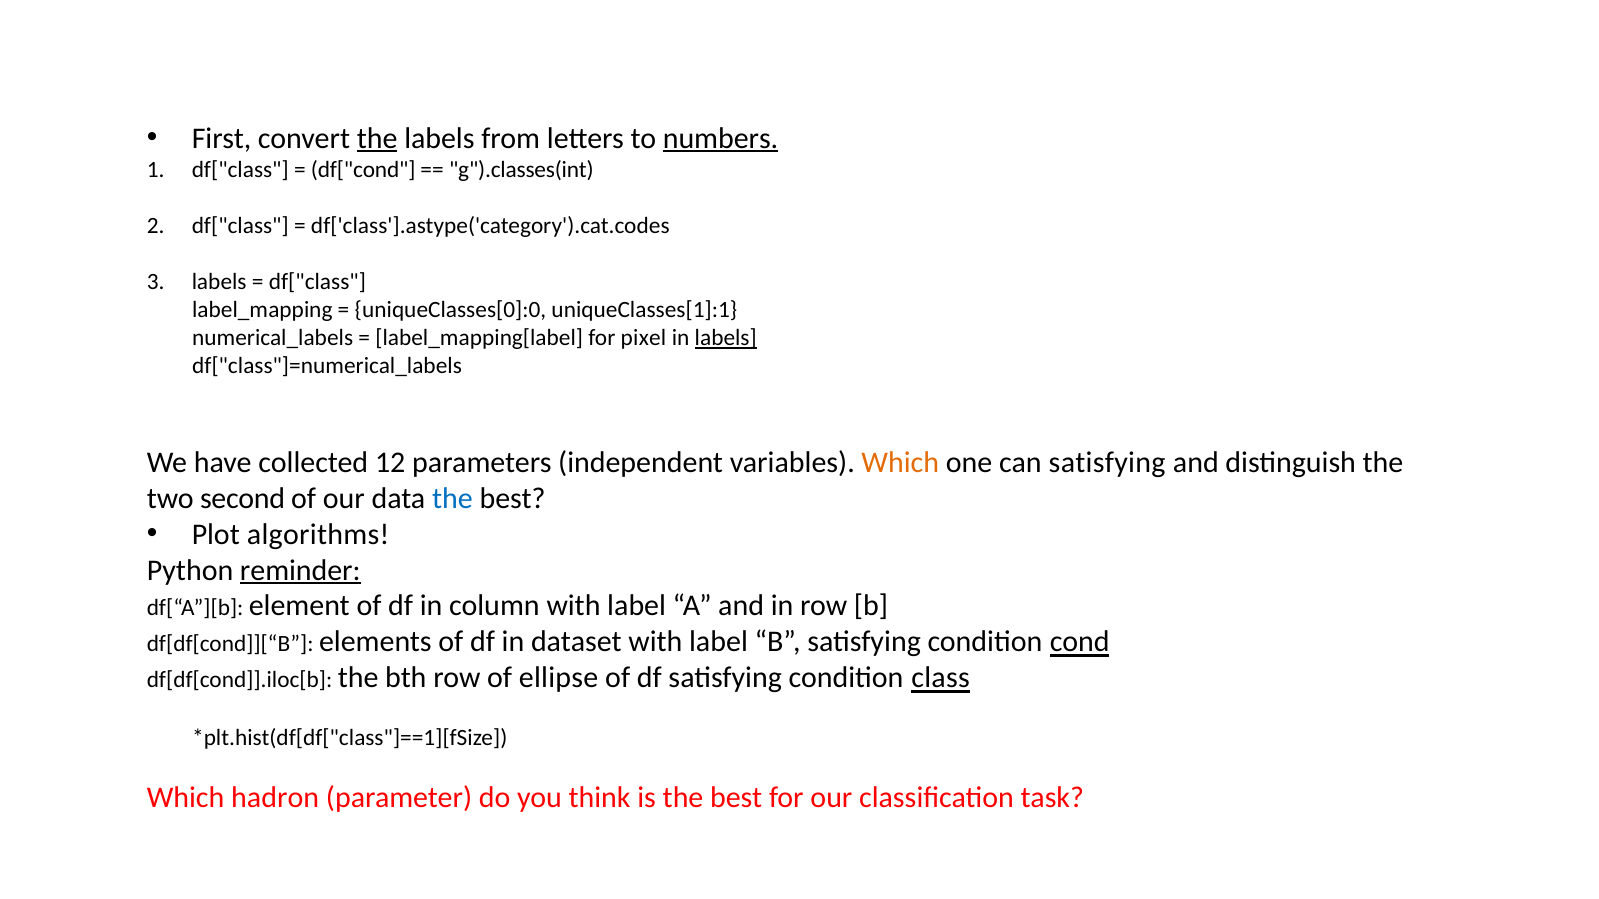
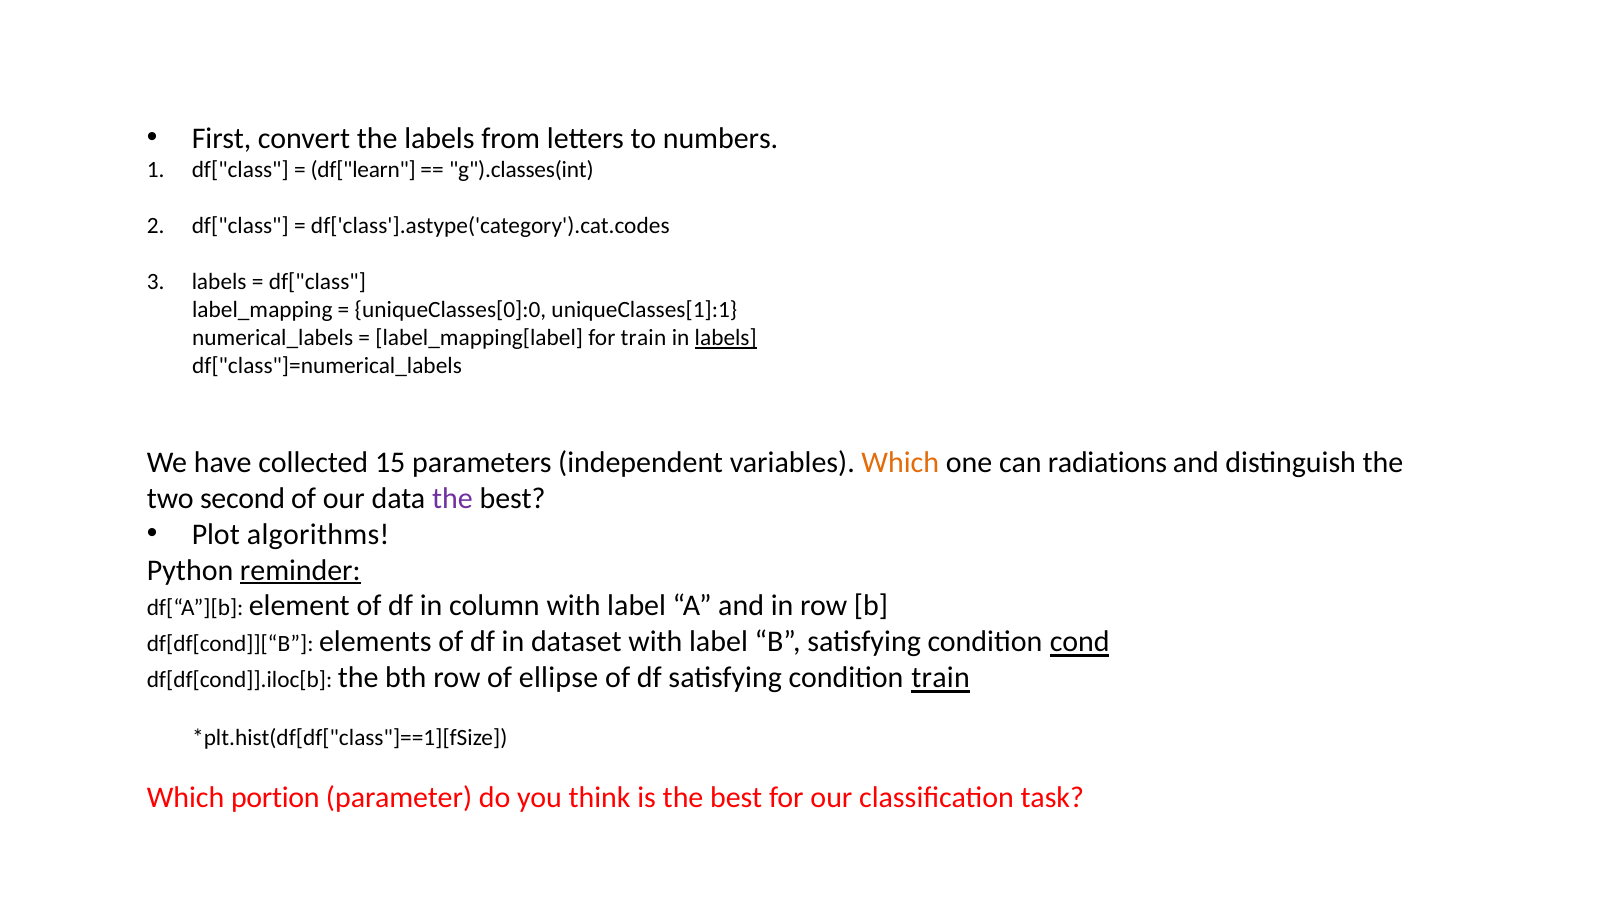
the underline: present -> none (377, 139)
numbers underline: present -> none (721, 139)
df["cond: df["cond -> df["learn (363, 170)
for pixel: pixel -> train (643, 338)
12: 12 -> 15 (390, 462)
can satisfying: satisfying -> radiations (1107, 462)
the colour: blue -> purple (452, 498)
condition class: class -> train (941, 678)
hadron: hadron -> portion (275, 798)
